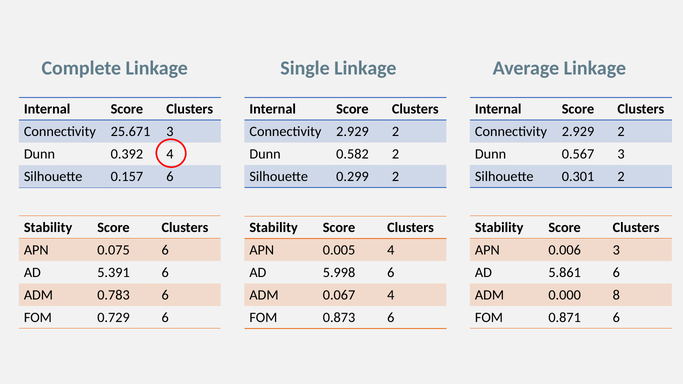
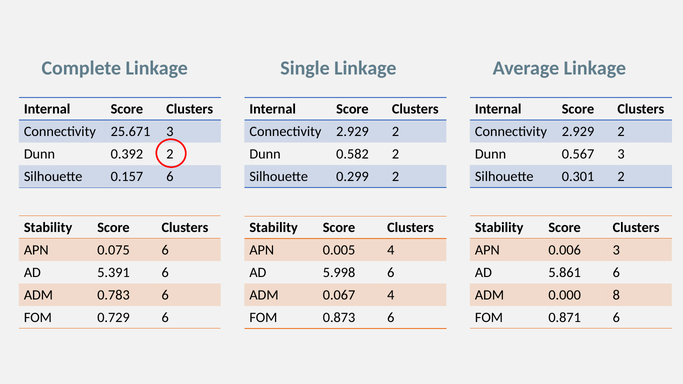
0.392 4: 4 -> 2 (170, 154)
